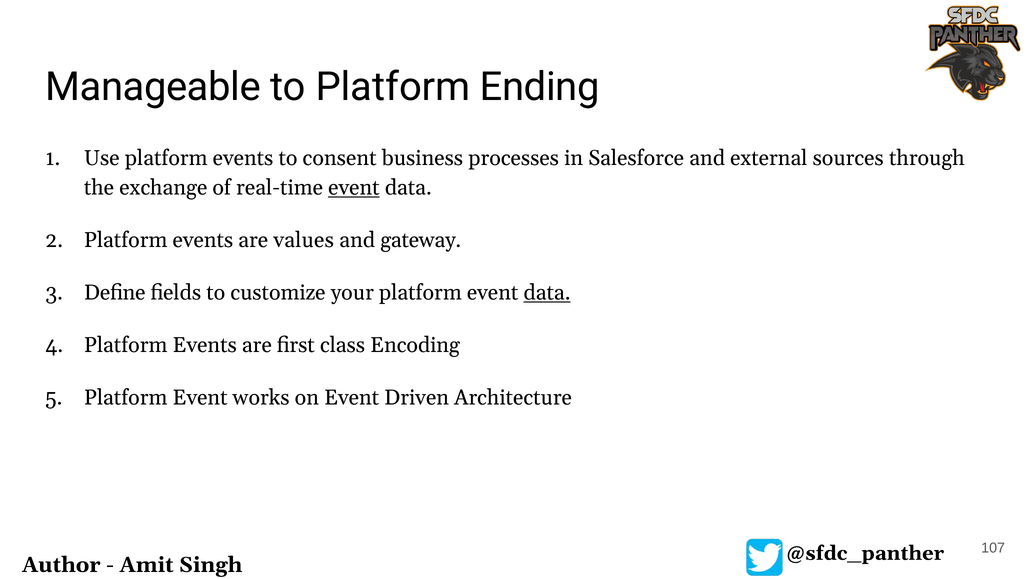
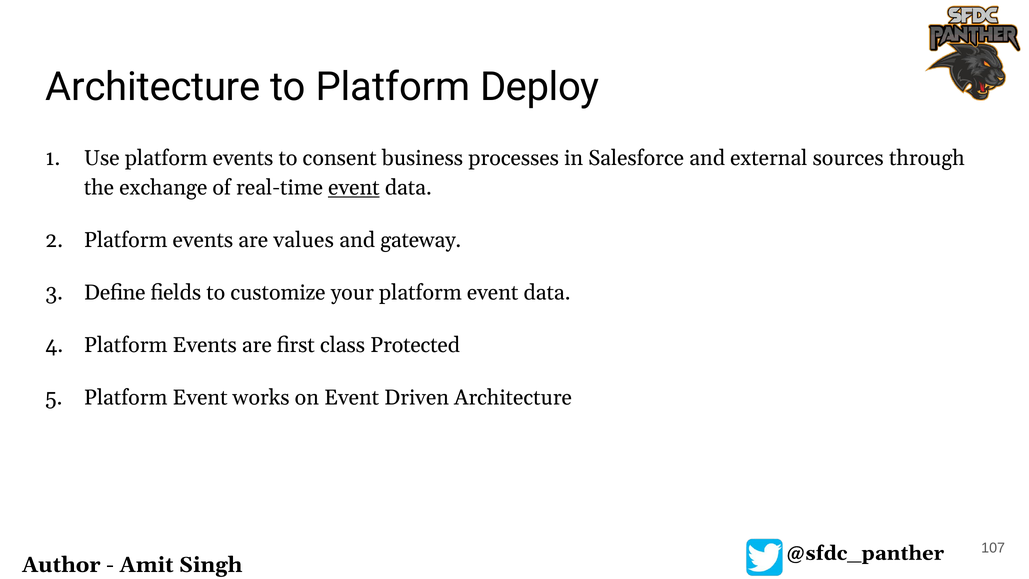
Manageable: Manageable -> Architecture (153, 87)
Ending: Ending -> Deploy (540, 87)
data underline: present -> none (547, 293)
Encoding: Encoding -> Protected (415, 345)
